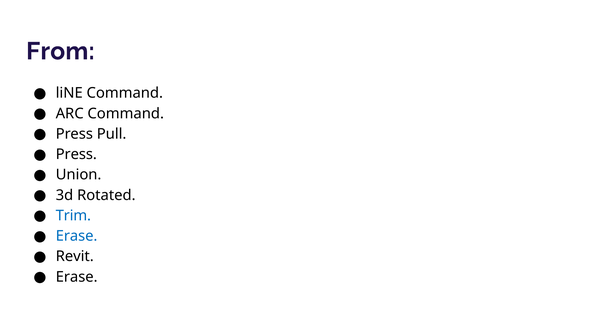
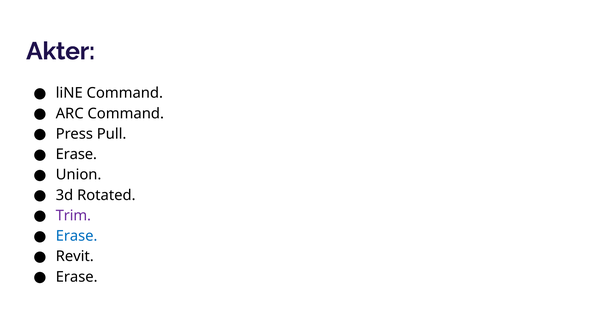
From: From -> Akter (61, 51)
Press: Press -> Erase (76, 154)
Trim colour: blue -> purple (73, 216)
